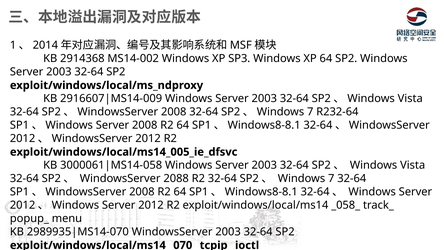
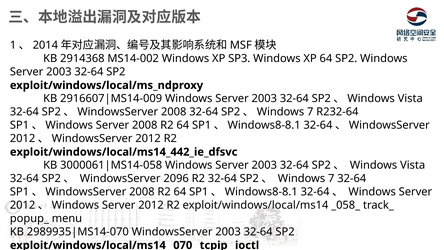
exploit/windows/local/ms14_005_ie_dfsvc: exploit/windows/local/ms14_005_ie_dfsvc -> exploit/windows/local/ms14_442_ie_dfsvc (124, 152)
2088: 2088 -> 2096 (176, 178)
